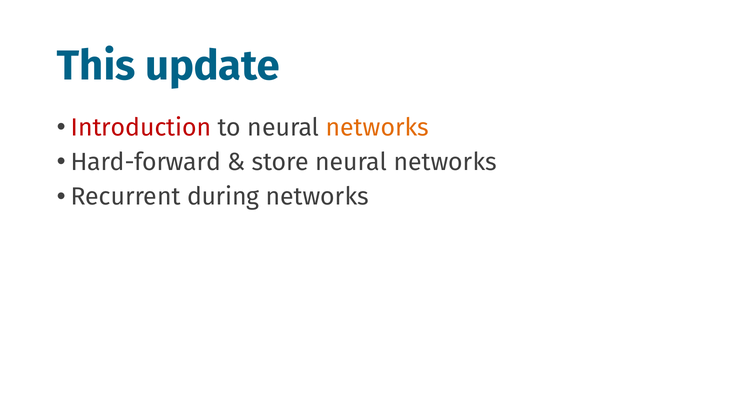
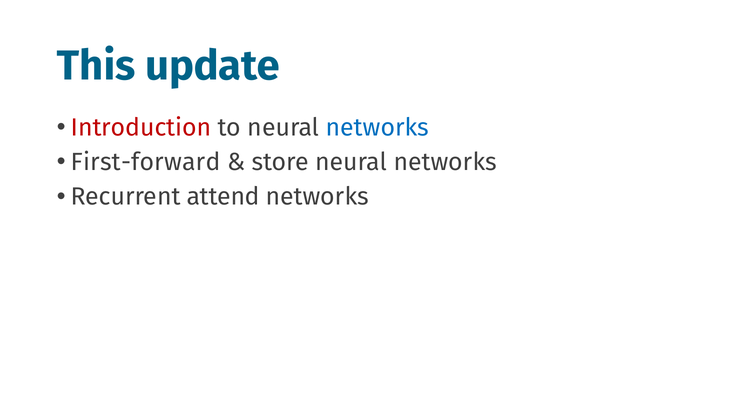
networks colour: orange -> blue (377, 128)
Hard-forward: Hard-forward -> First-forward (146, 162)
during: during -> attend (223, 197)
